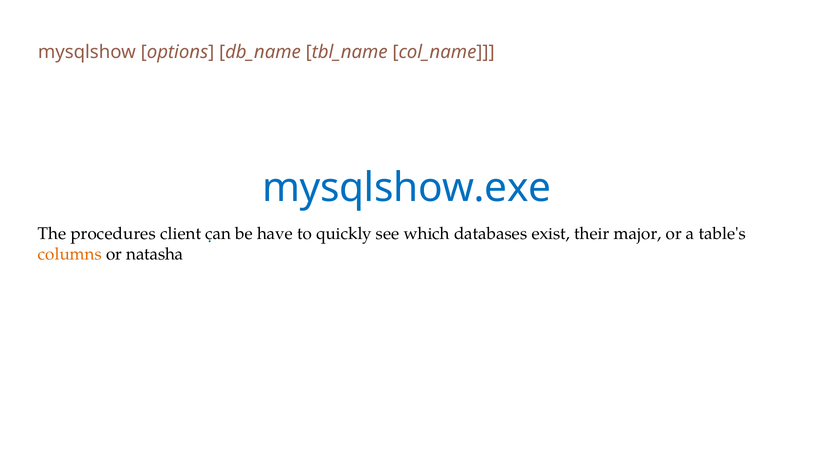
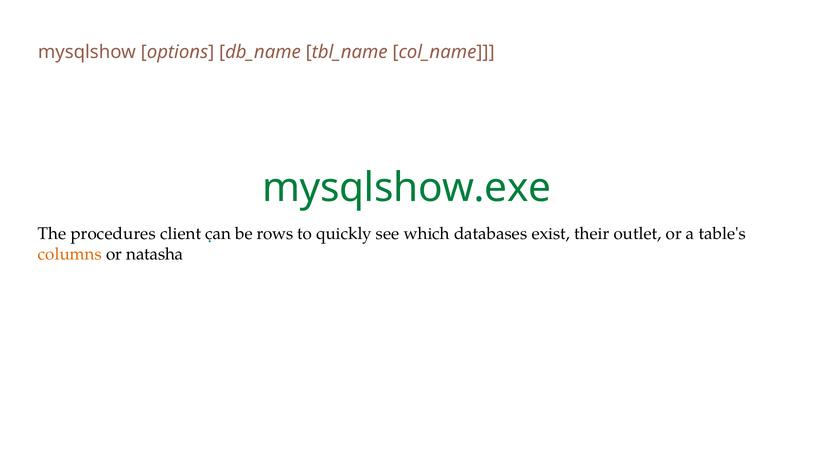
mysqlshow.exe colour: blue -> green (407, 188)
have: have -> rows (275, 233)
major: major -> outlet (638, 233)
